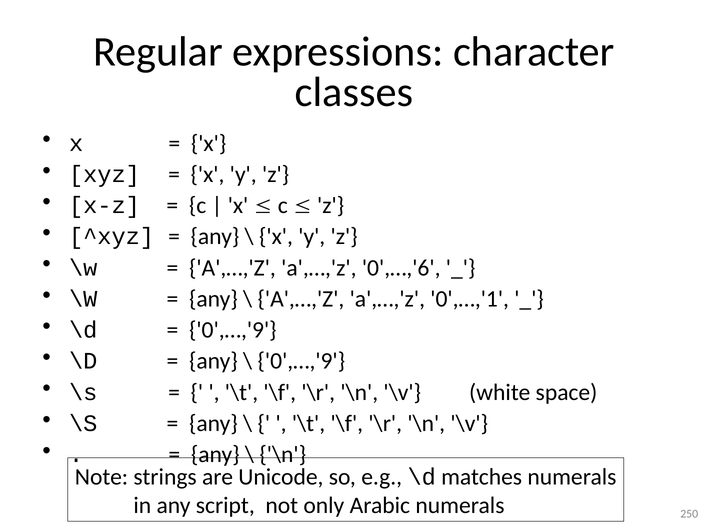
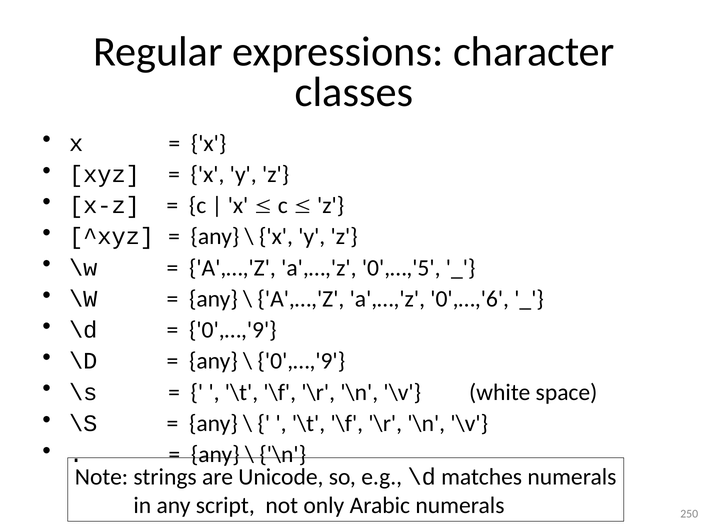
0',…,'6: 0',…,'6 -> 0',…,'5 (401, 268)
0',…,'1: 0',…,'1 -> 0',…,'6 (470, 299)
